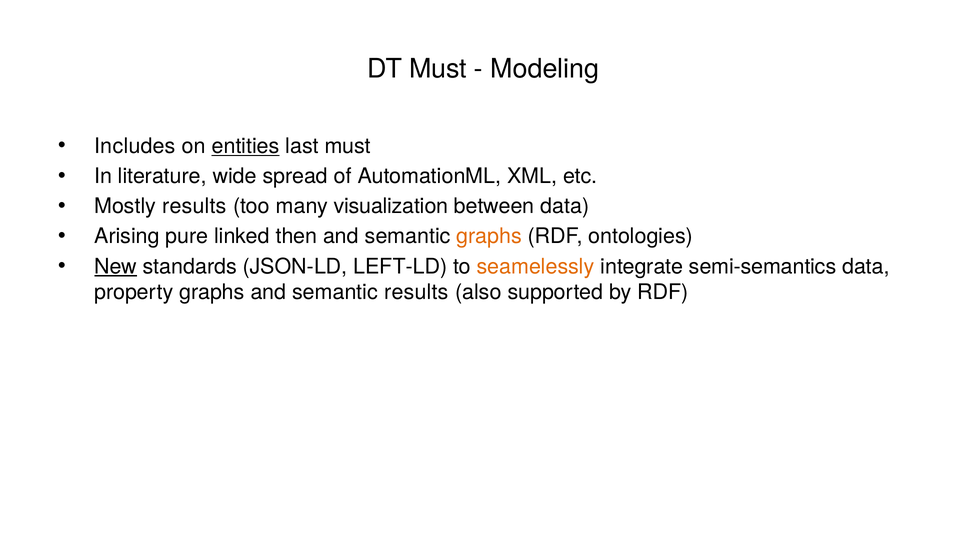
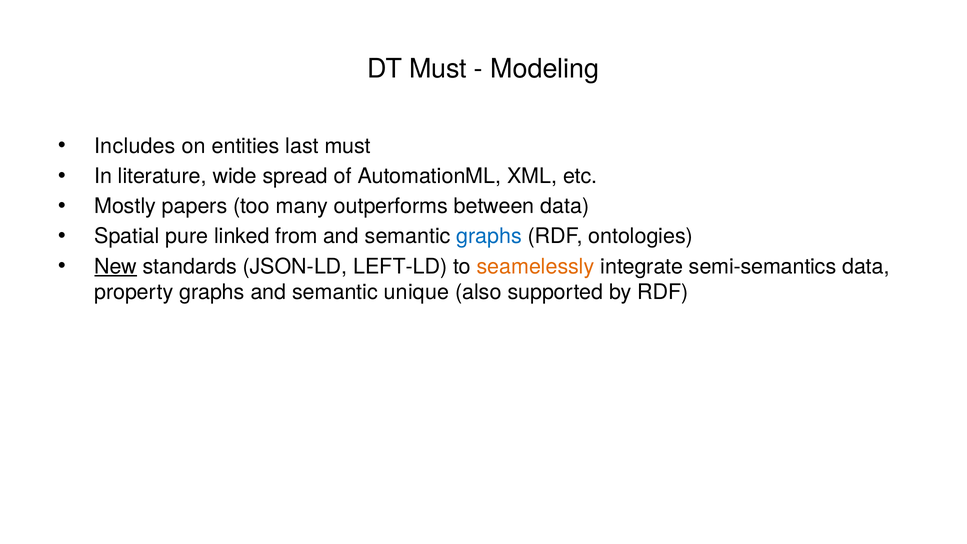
entities underline: present -> none (246, 146)
Mostly results: results -> papers (195, 206)
visualization: visualization -> outperforms (391, 206)
Arising: Arising -> Spatial (127, 236)
then: then -> from (297, 236)
graphs colour: orange -> blue (489, 236)
semantic results: results -> unique (416, 292)
